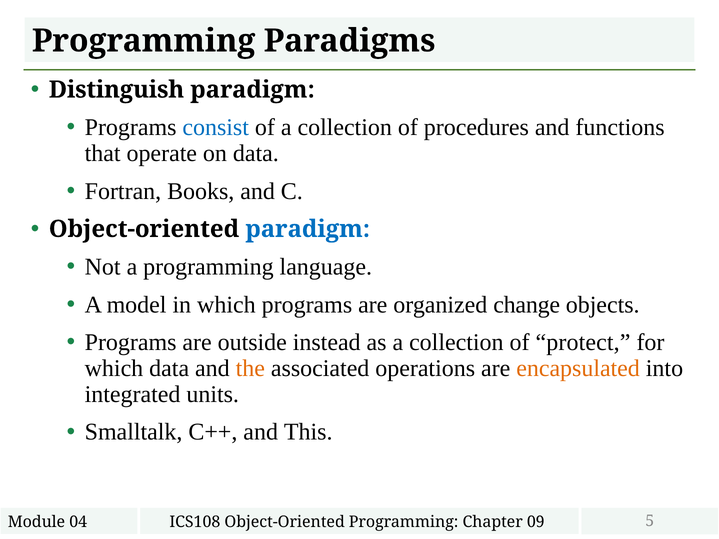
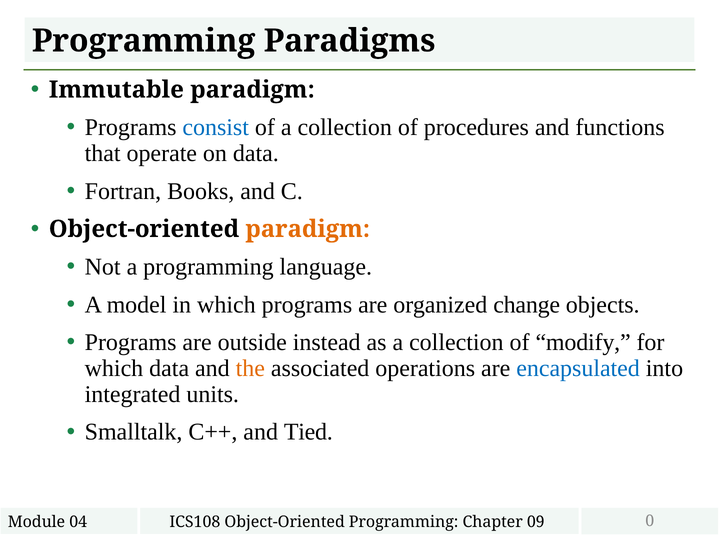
Distinguish: Distinguish -> Immutable (116, 90)
paradigm colour: blue -> orange (308, 229)
protect: protect -> modify (583, 343)
encapsulated colour: orange -> blue (578, 369)
This: This -> Tied (308, 432)
5: 5 -> 0 (650, 521)
